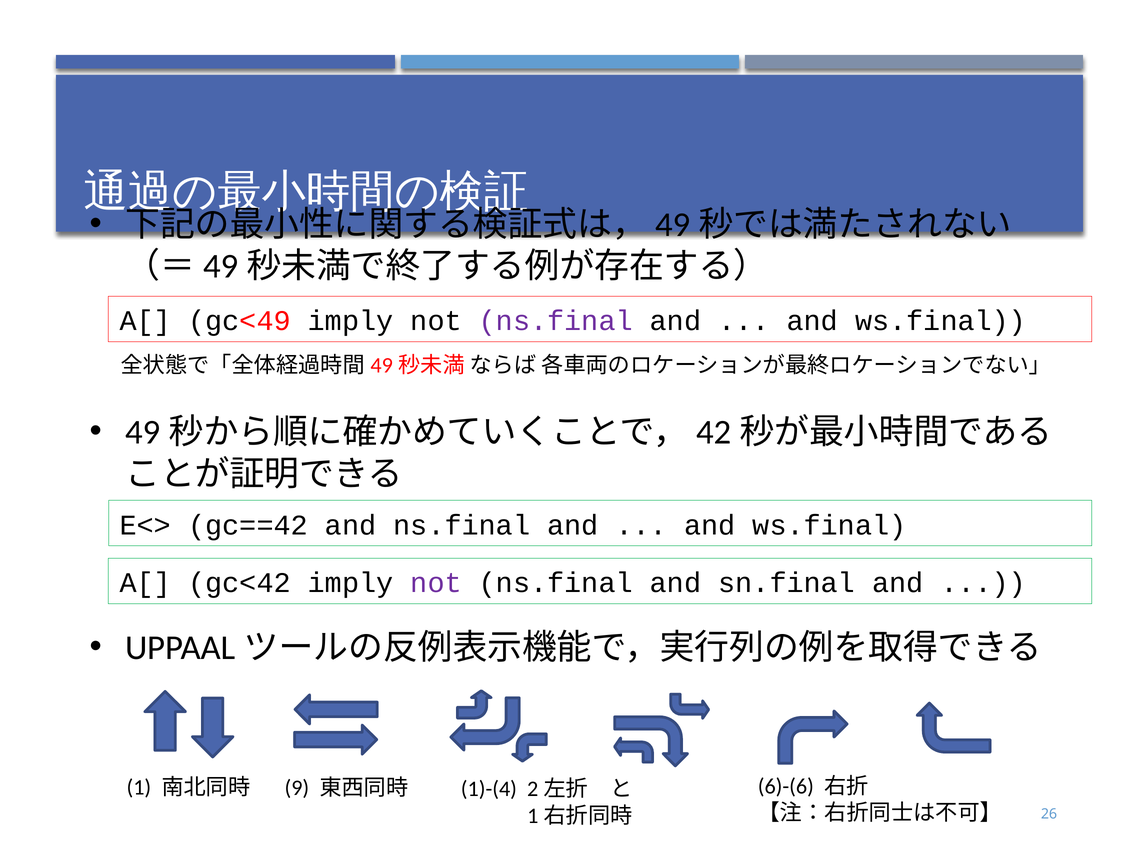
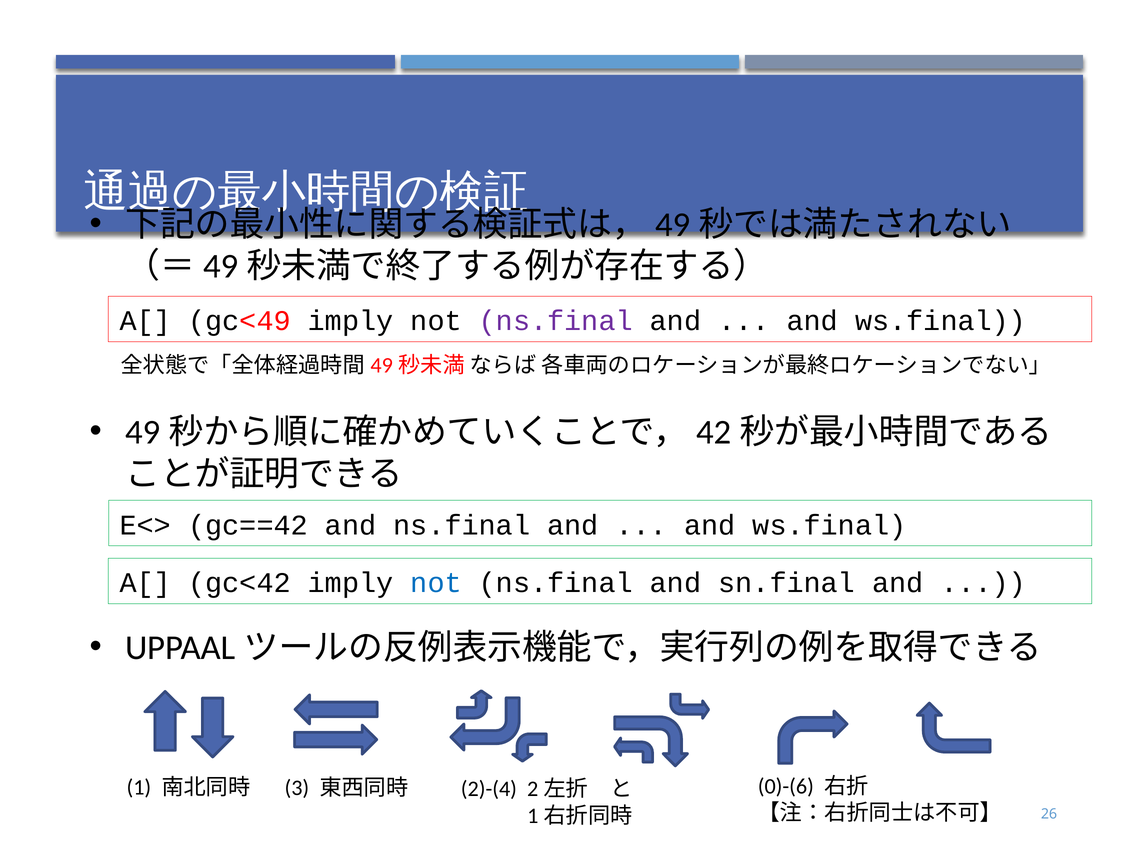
not colour: purple -> blue (436, 583)
6)-(6: 6)-(6 -> 0)-(6 (786, 786)
9: 9 -> 3 (297, 788)
1)-(4: 1)-(4 -> 2)-(4 (489, 789)
